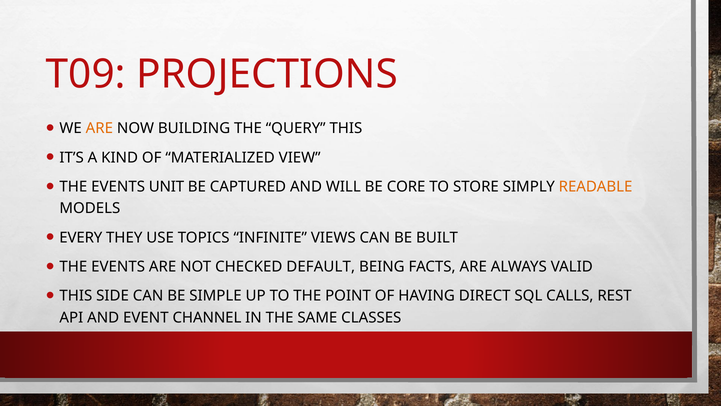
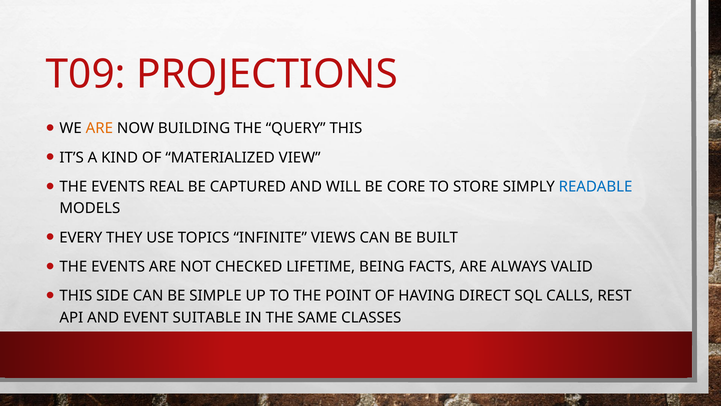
UNIT: UNIT -> REAL (166, 187)
READABLE colour: orange -> blue (596, 187)
DEFAULT: DEFAULT -> LIFETIME (321, 266)
CHANNEL: CHANNEL -> SUITABLE (207, 317)
